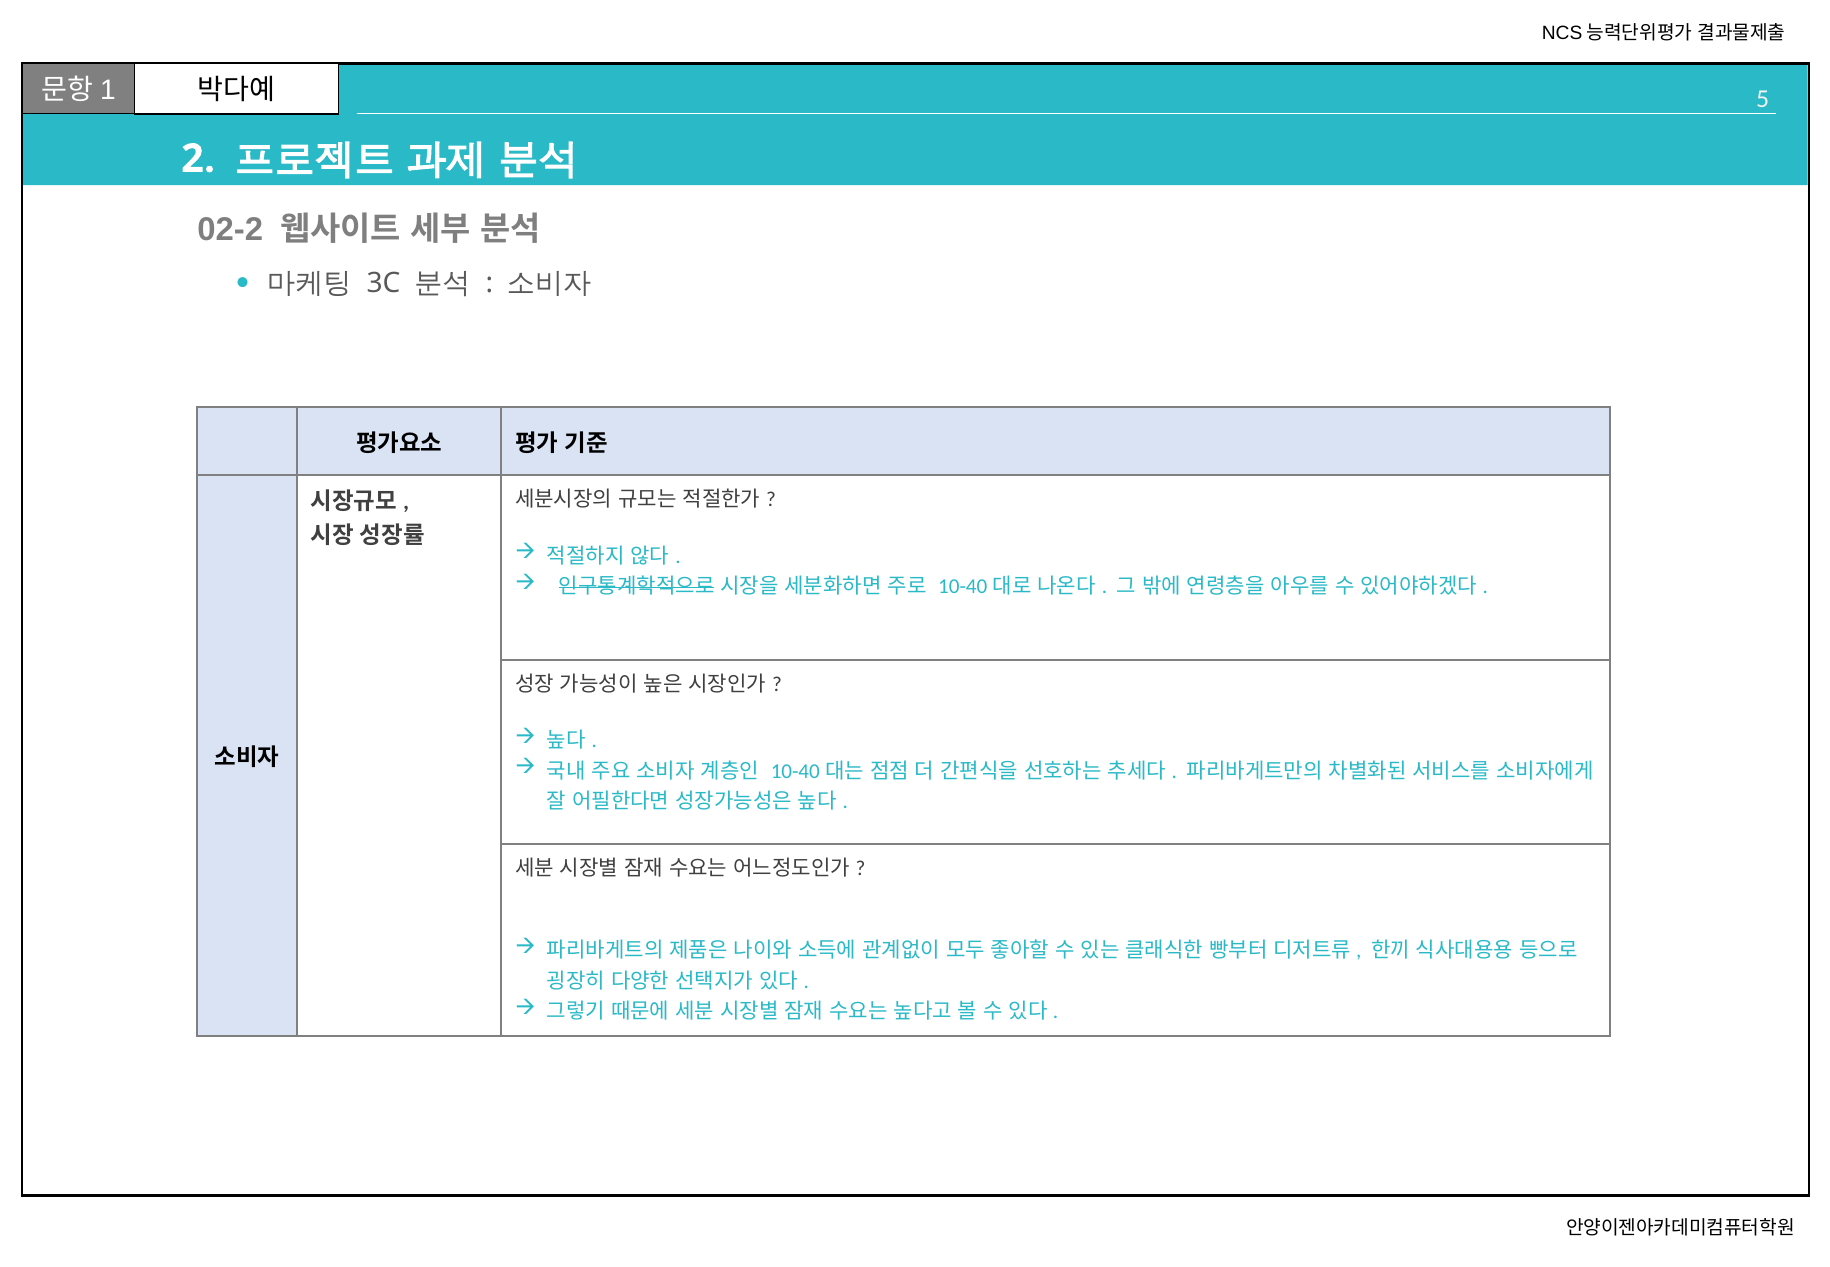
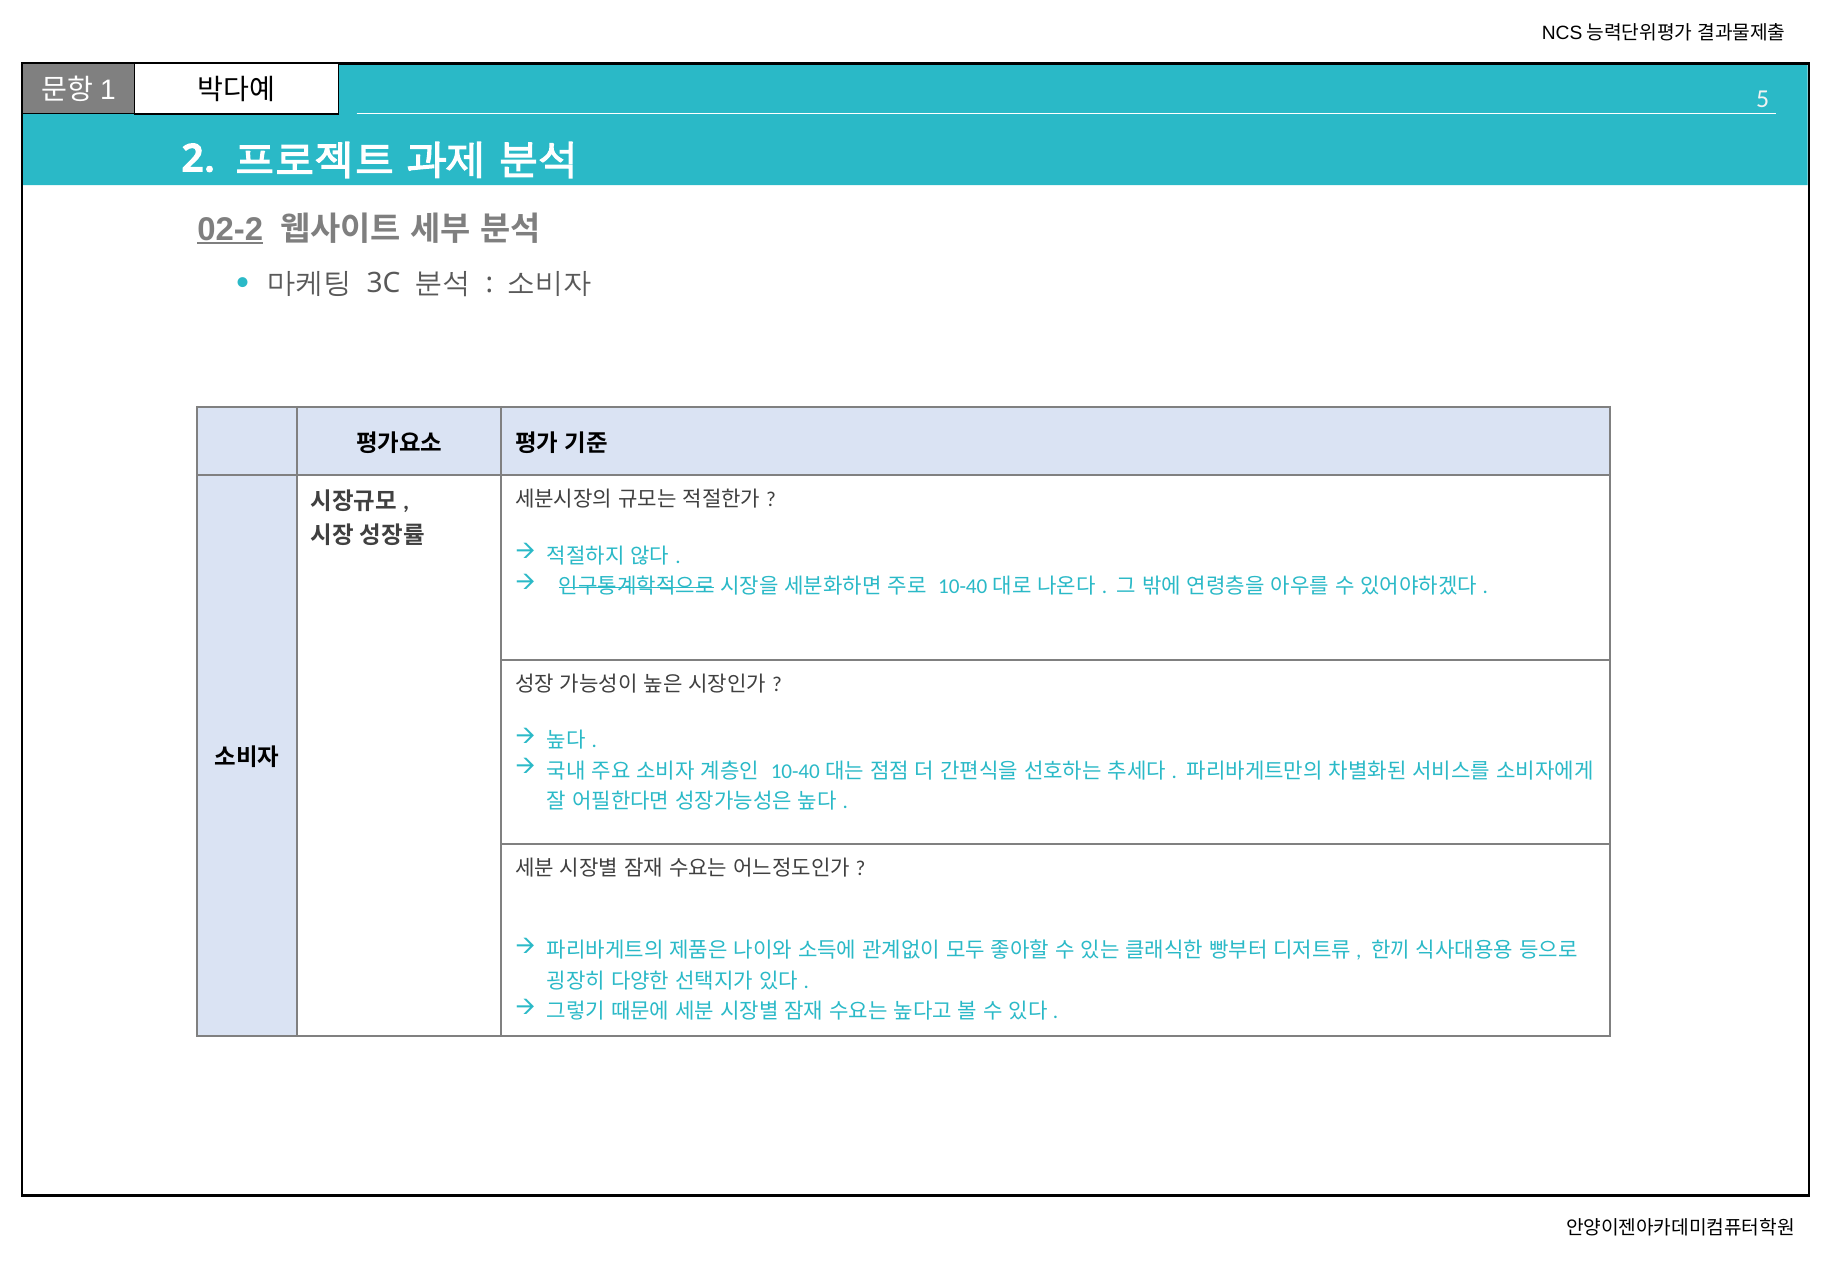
02-2 underline: none -> present (230, 229)
